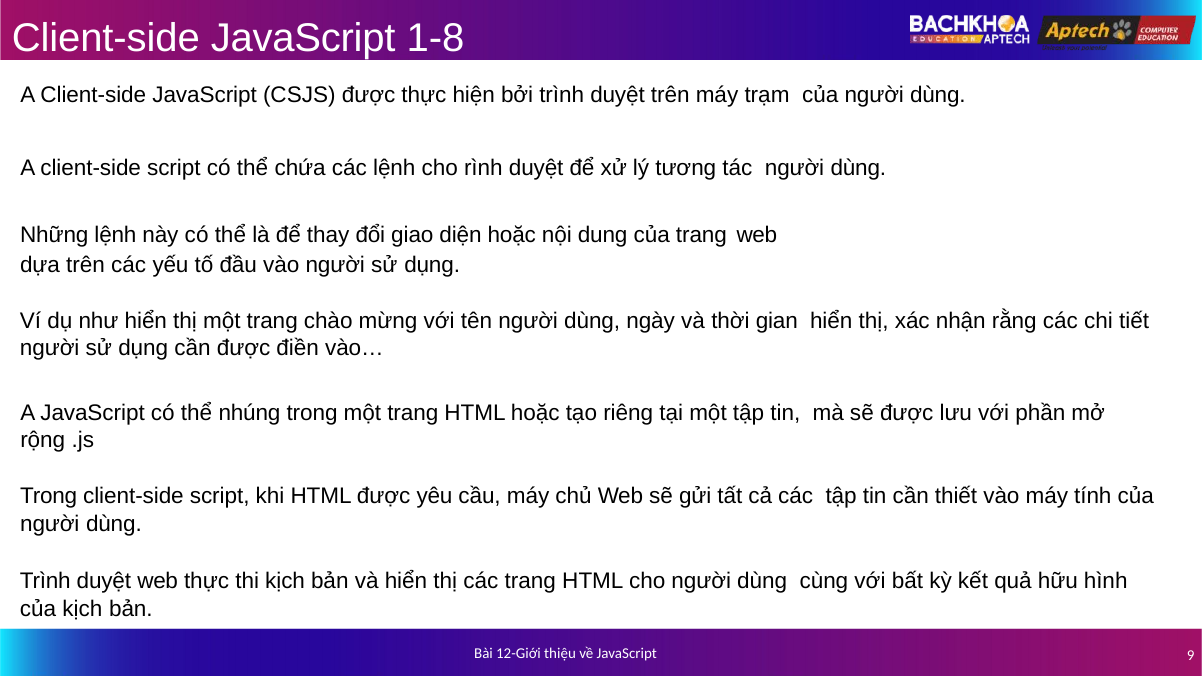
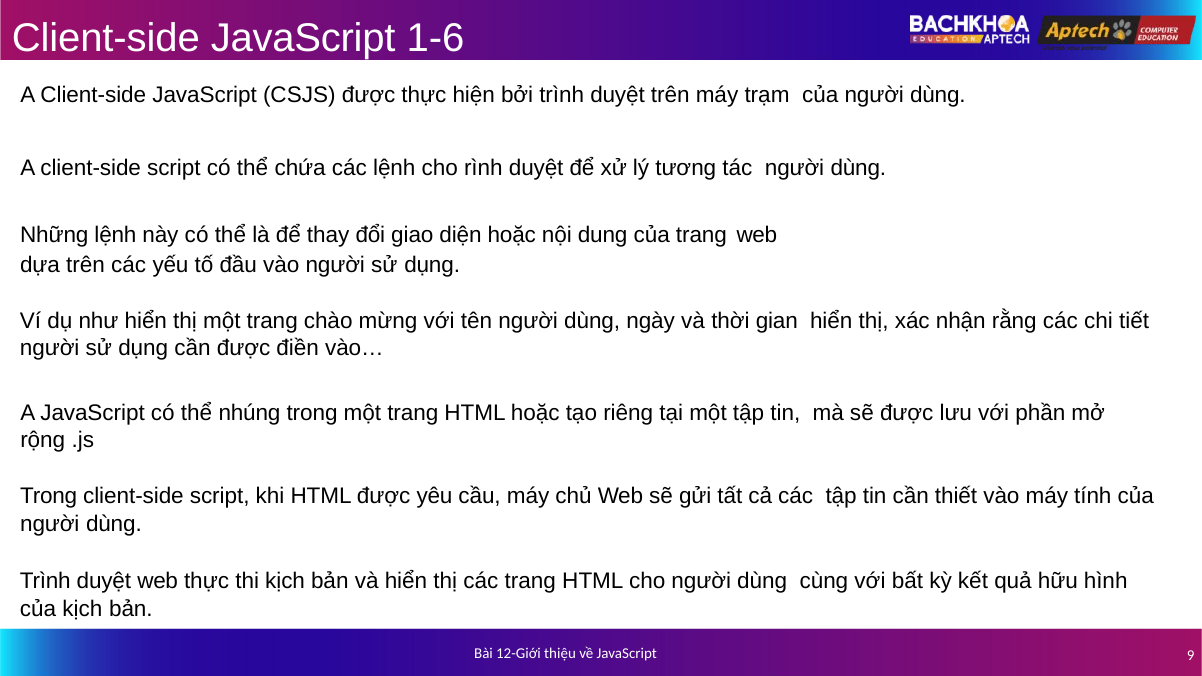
1-8: 1-8 -> 1-6 (436, 38)
